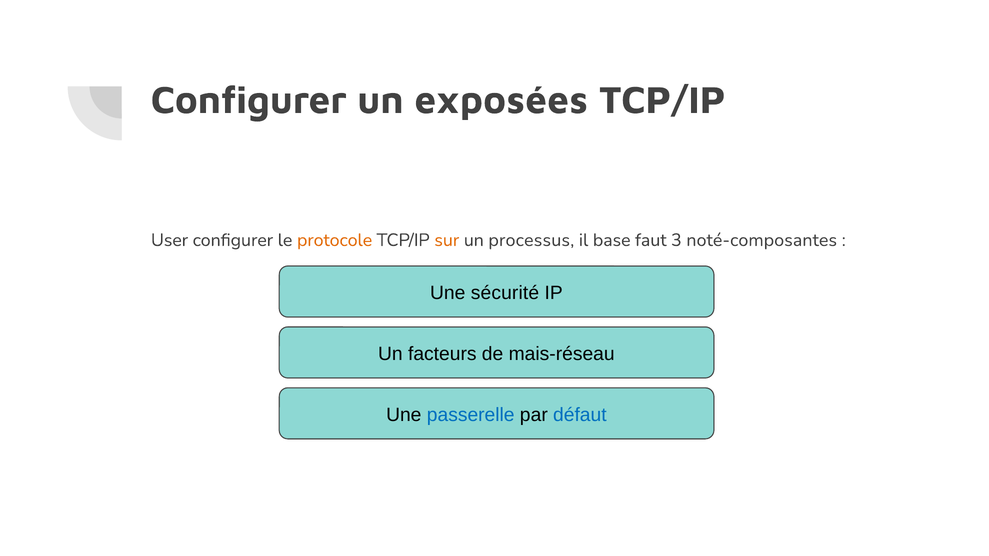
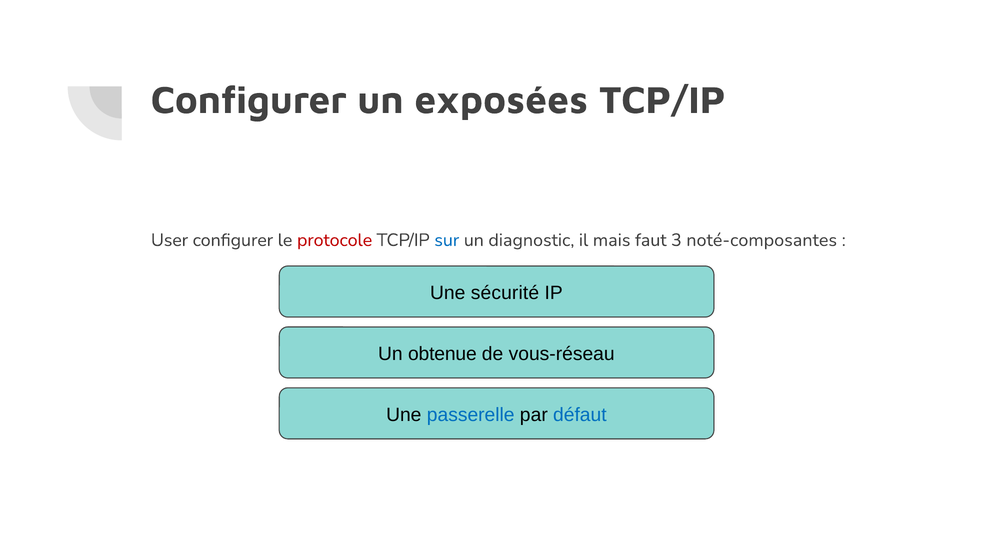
protocole colour: orange -> red (335, 240)
sur colour: orange -> blue (447, 240)
processus: processus -> diagnostic (531, 240)
base: base -> mais (612, 240)
facteurs: facteurs -> obtenue (442, 354)
mais-réseau: mais-réseau -> vous-réseau (562, 354)
